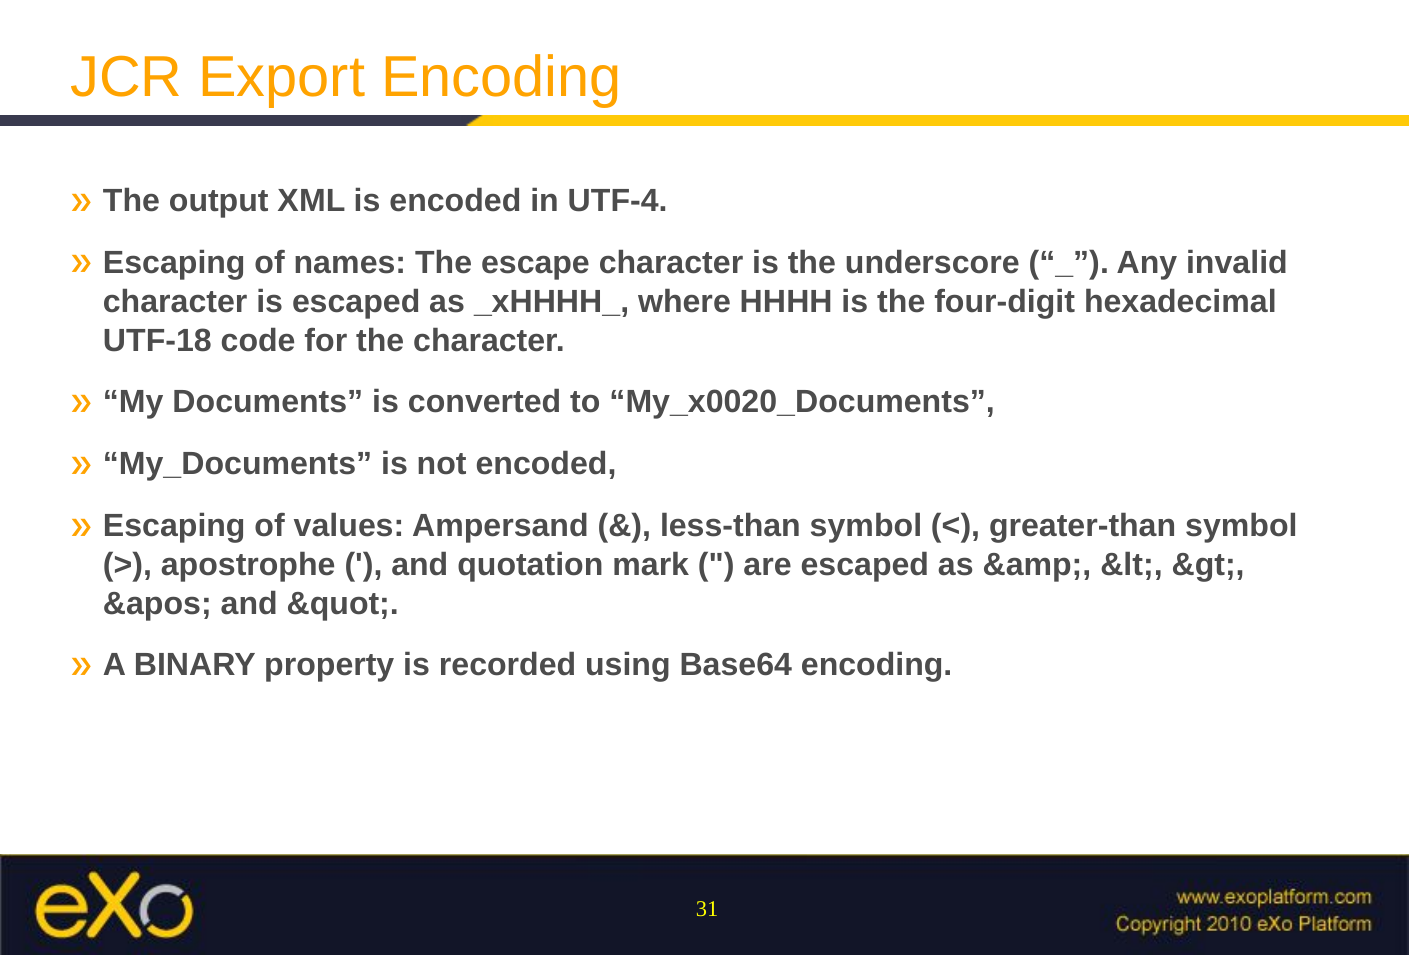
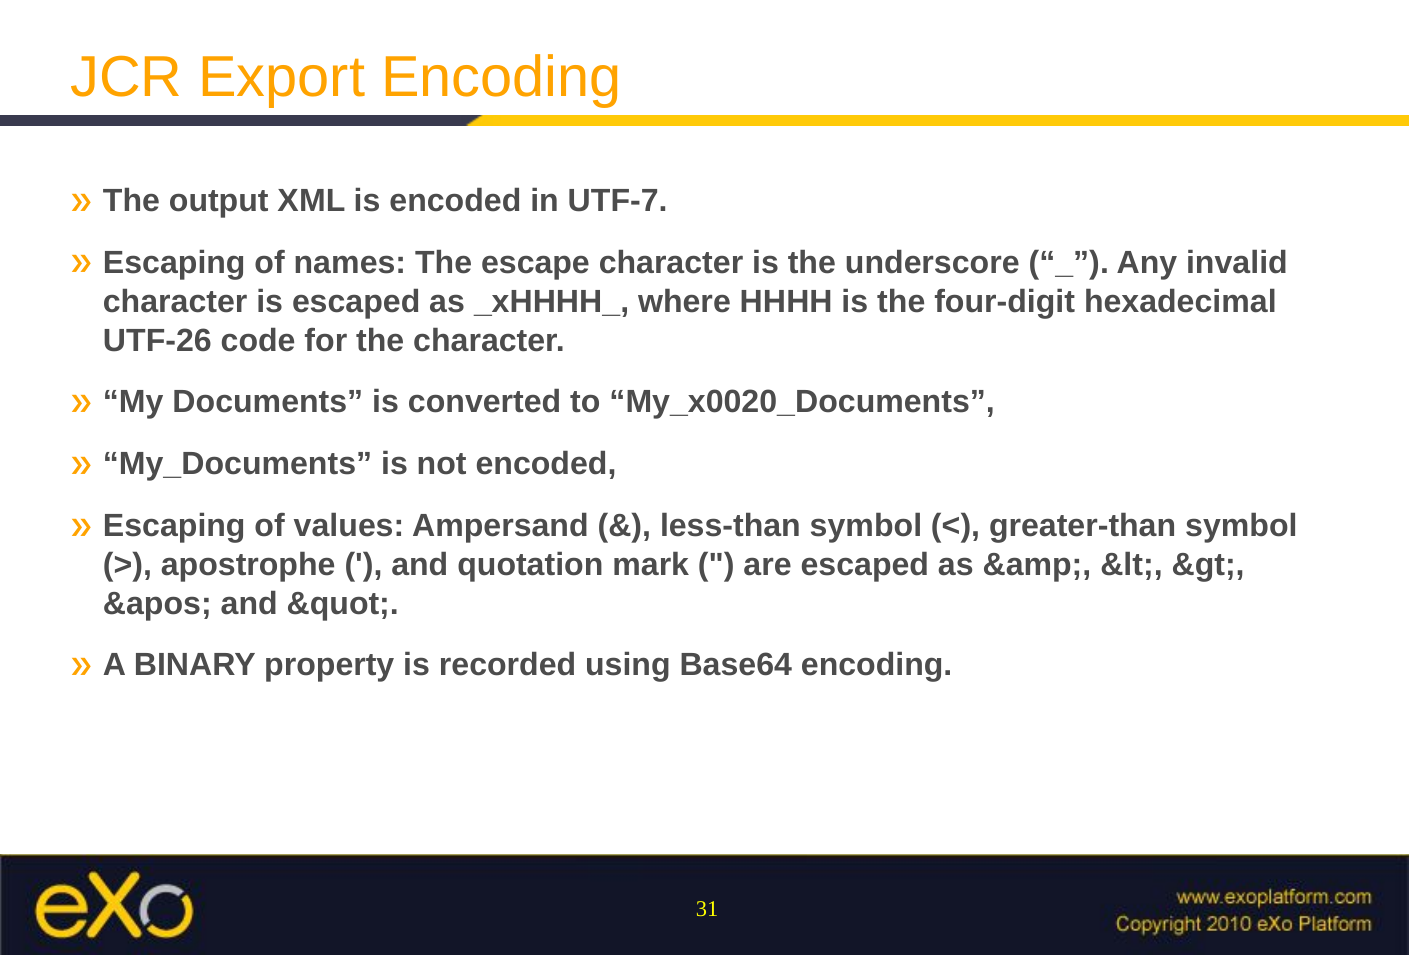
UTF-4: UTF-4 -> UTF-7 (618, 201)
UTF-18: UTF-18 -> UTF-26 (157, 340)
